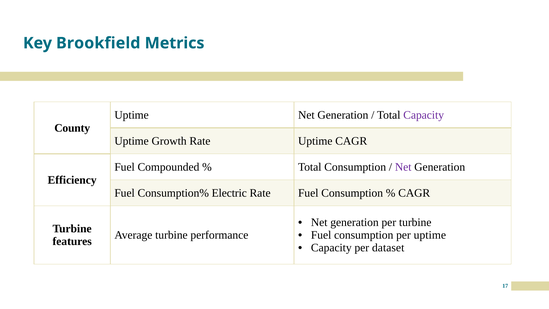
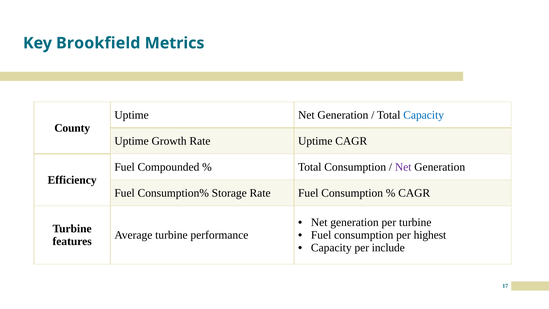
Capacity colour: purple -> blue (424, 115)
Electric: Electric -> Storage (229, 193)
per uptime: uptime -> highest (430, 235)
dataset: dataset -> include (388, 248)
